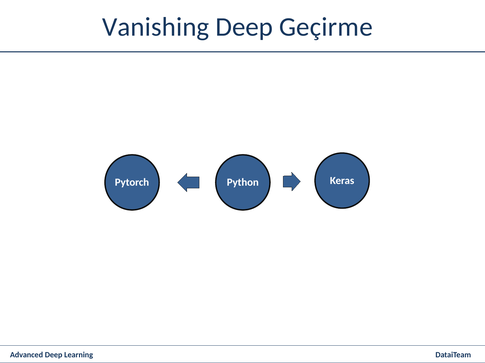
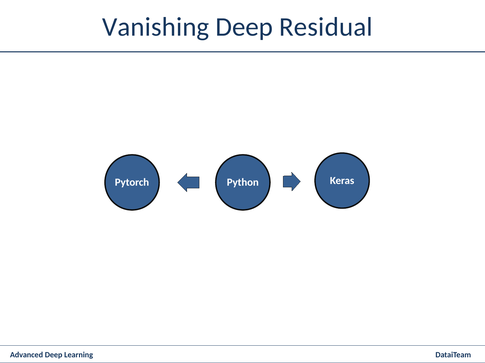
Geçirme: Geçirme -> Residual (326, 27)
